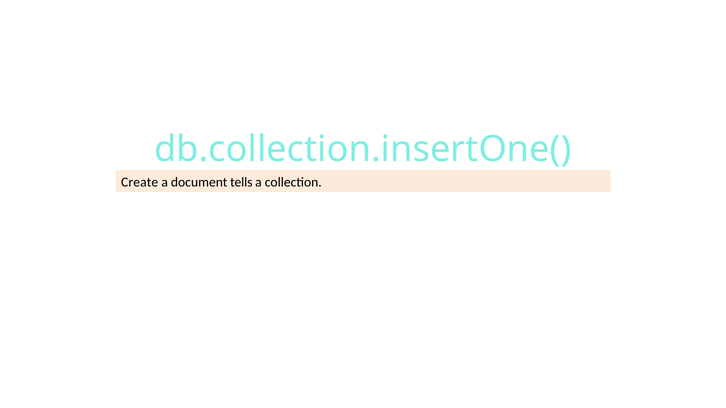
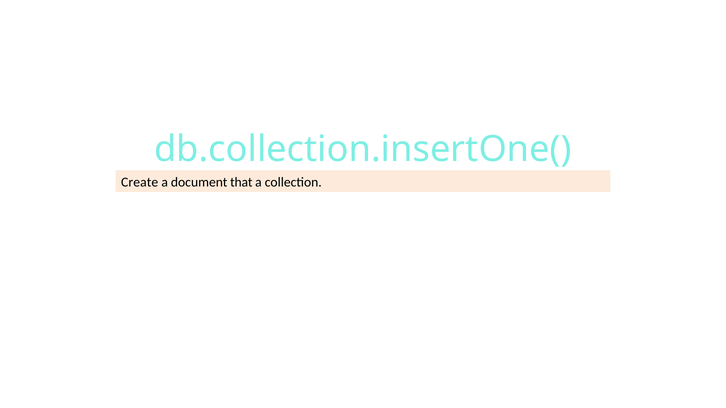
tells: tells -> that (241, 182)
